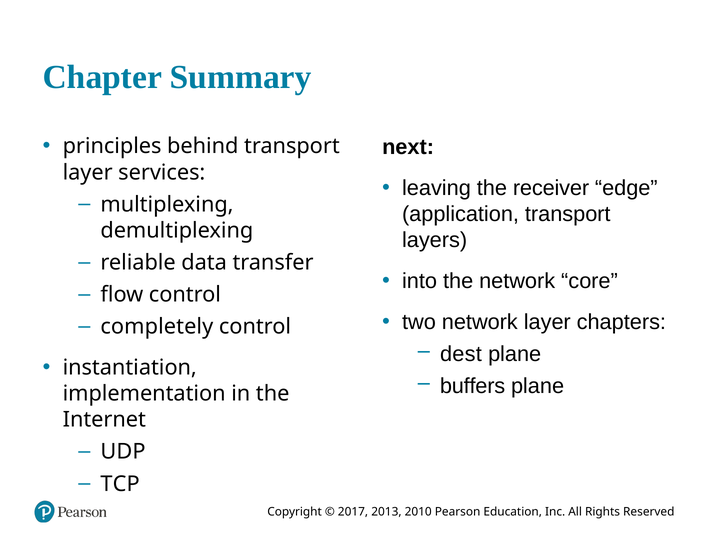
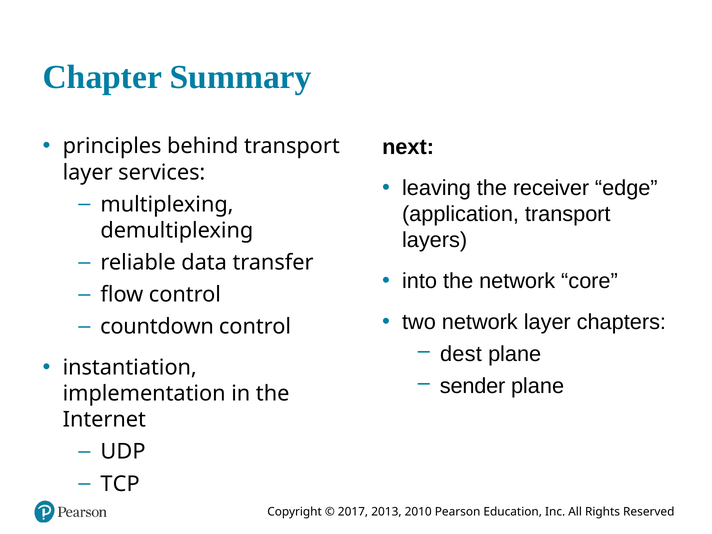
completely: completely -> countdown (157, 327)
buffers: buffers -> sender (473, 386)
